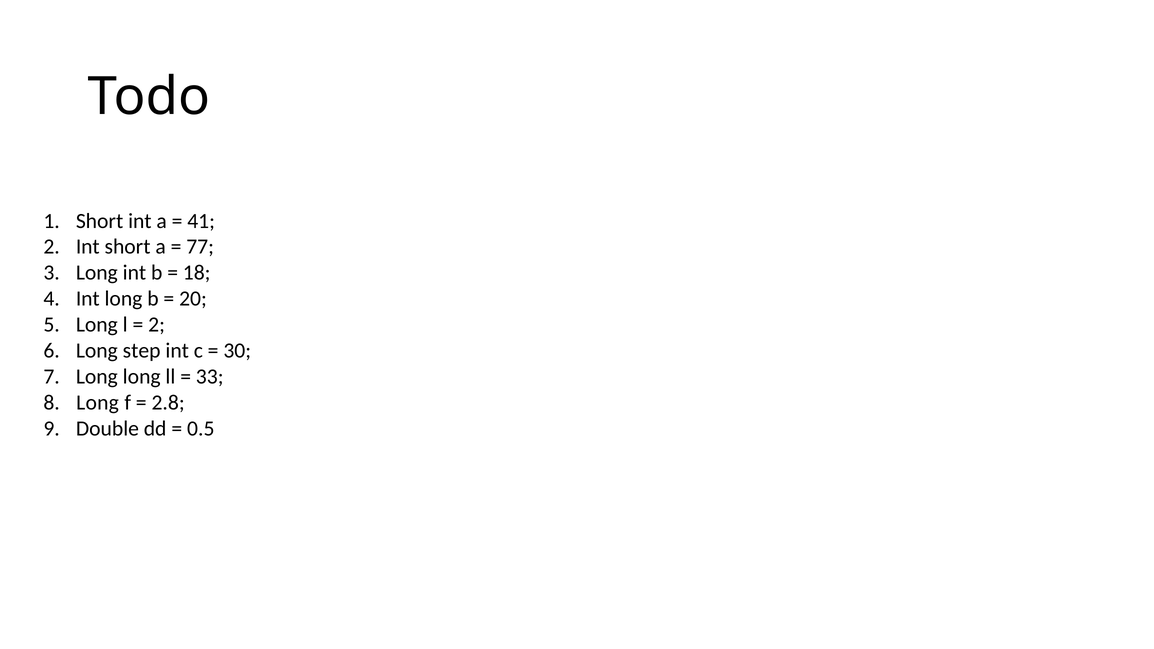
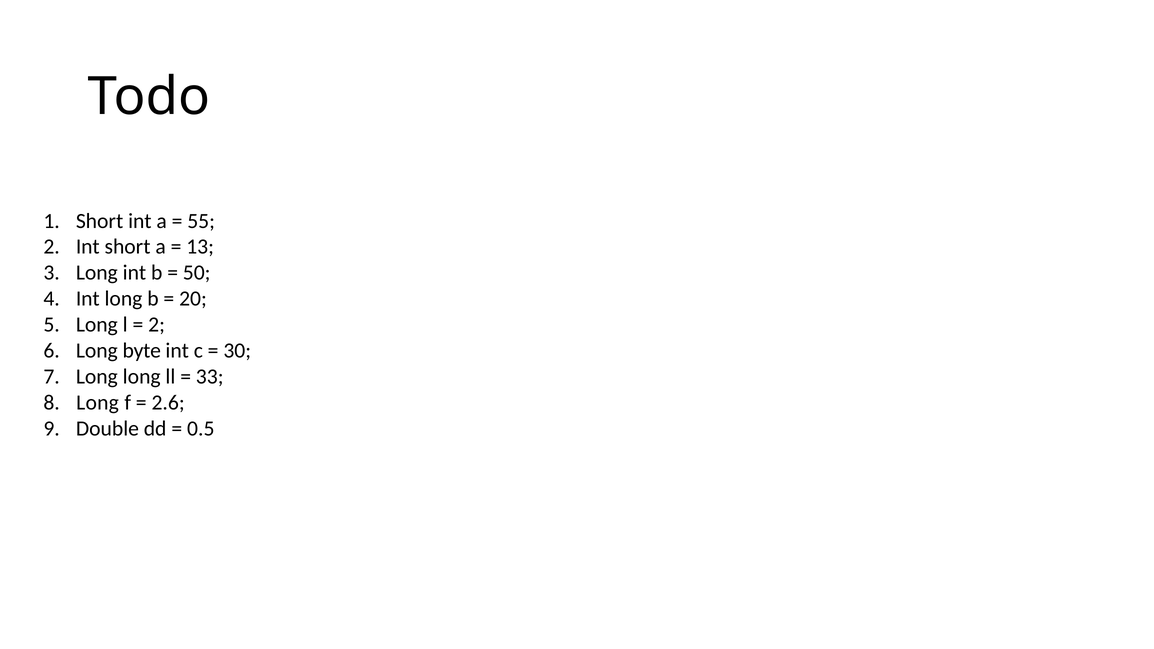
41: 41 -> 55 (201, 221)
77: 77 -> 13 (200, 247)
18: 18 -> 50 (197, 273)
step: step -> byte (142, 351)
2.8: 2.8 -> 2.6 (168, 403)
